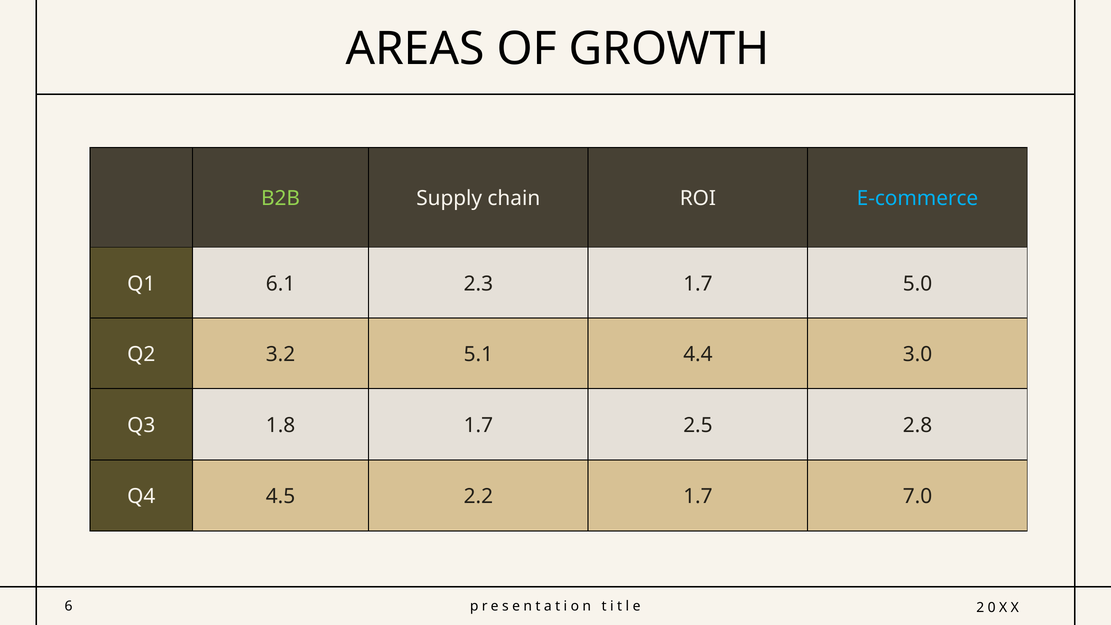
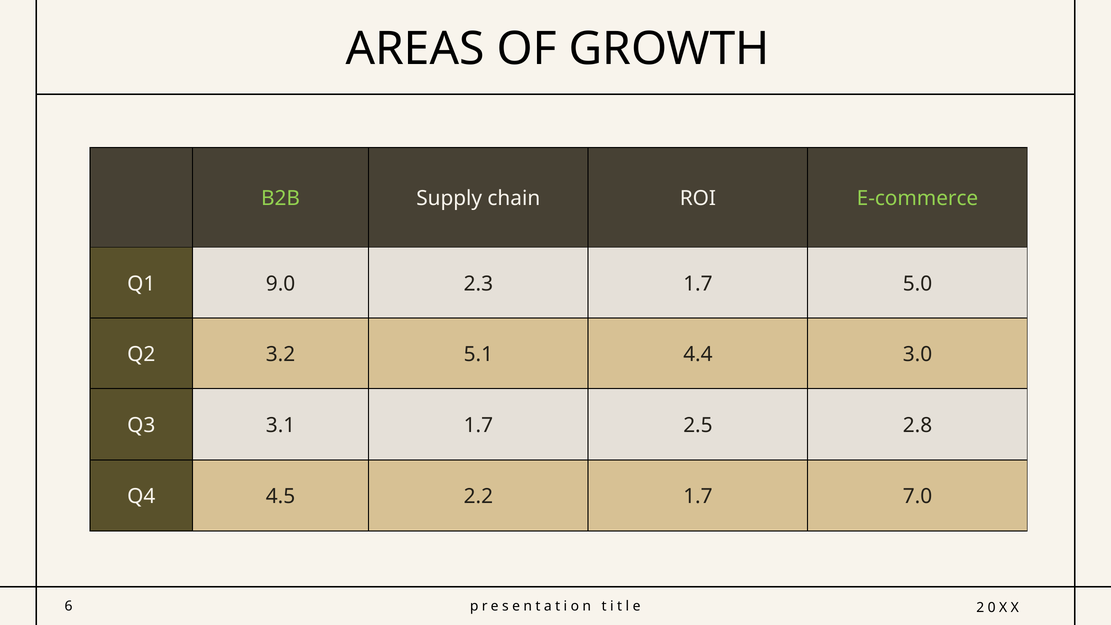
E-commerce colour: light blue -> light green (917, 199)
6.1: 6.1 -> 9.0 (281, 284)
1.8: 1.8 -> 3.1 (281, 425)
